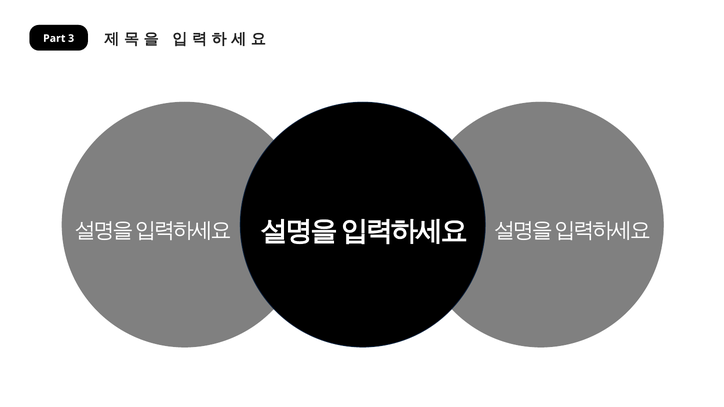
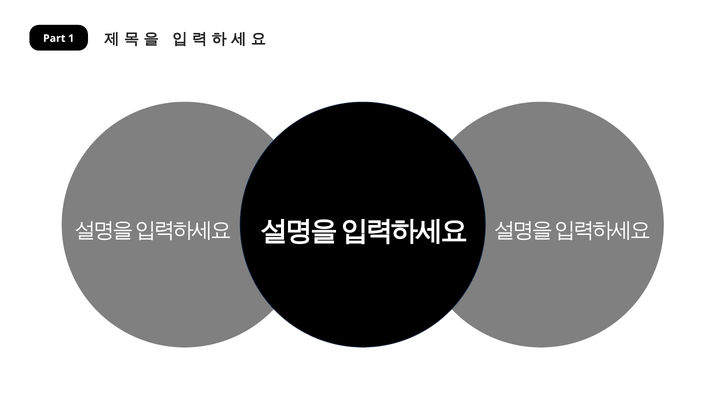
3: 3 -> 1 (71, 38)
